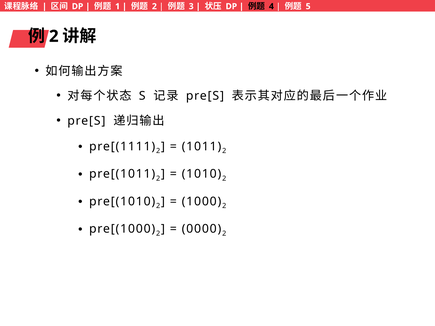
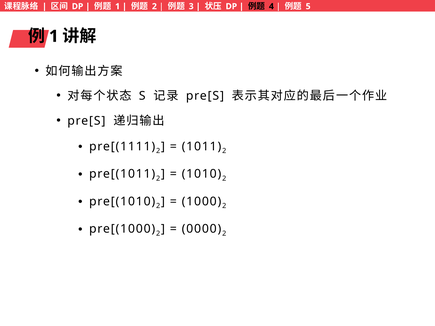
2: 2 -> 1 (54, 36)
